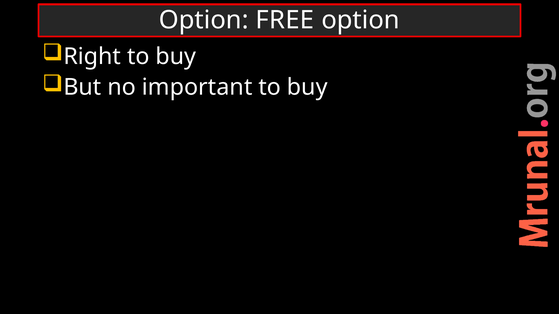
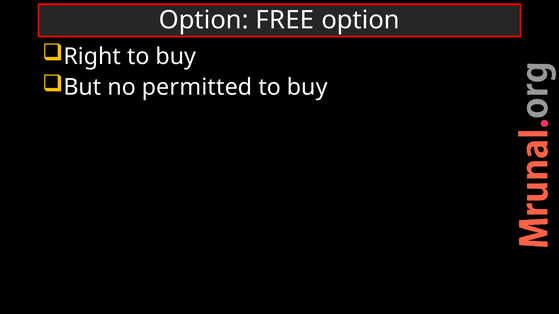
important: important -> permitted (197, 87)
